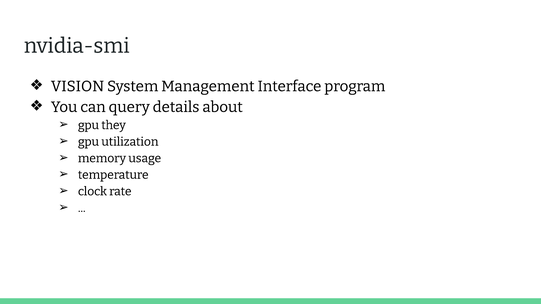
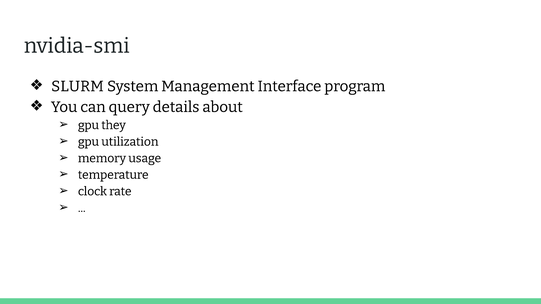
VISION: VISION -> SLURM (77, 86)
